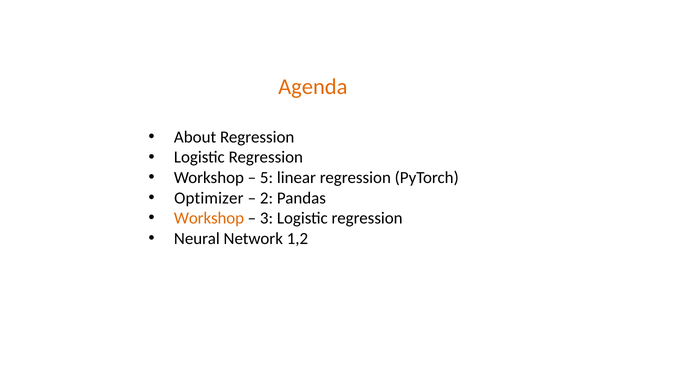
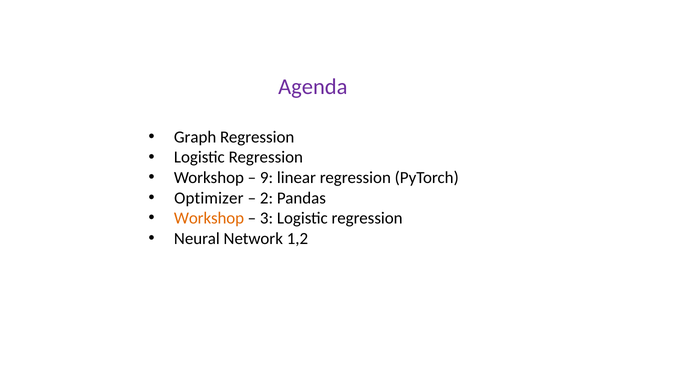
Agenda colour: orange -> purple (313, 87)
About: About -> Graph (195, 137)
5: 5 -> 9 (267, 178)
